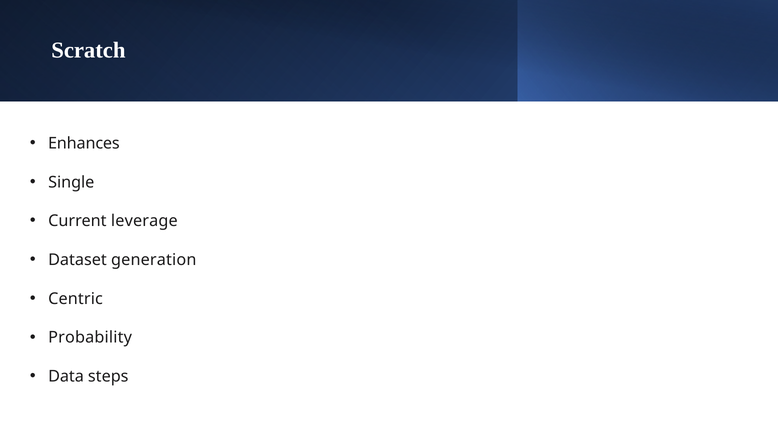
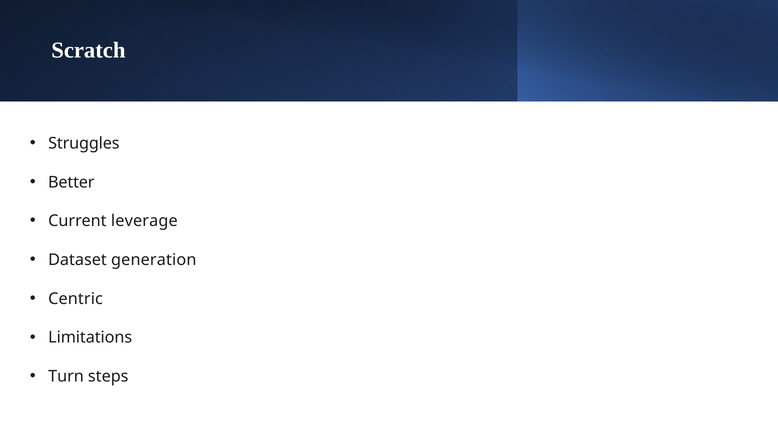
Enhances: Enhances -> Struggles (84, 144)
Single: Single -> Better (71, 182)
Probability: Probability -> Limitations (90, 338)
Data: Data -> Turn (66, 377)
